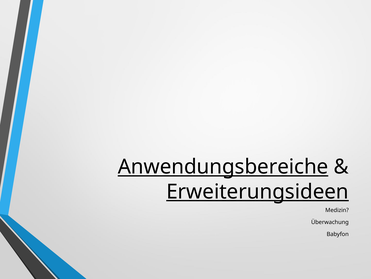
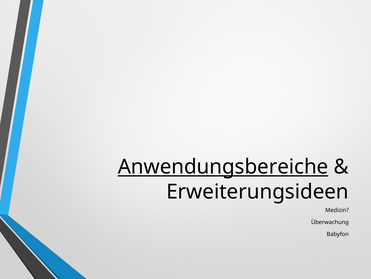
Erweiterungsideen underline: present -> none (257, 191)
